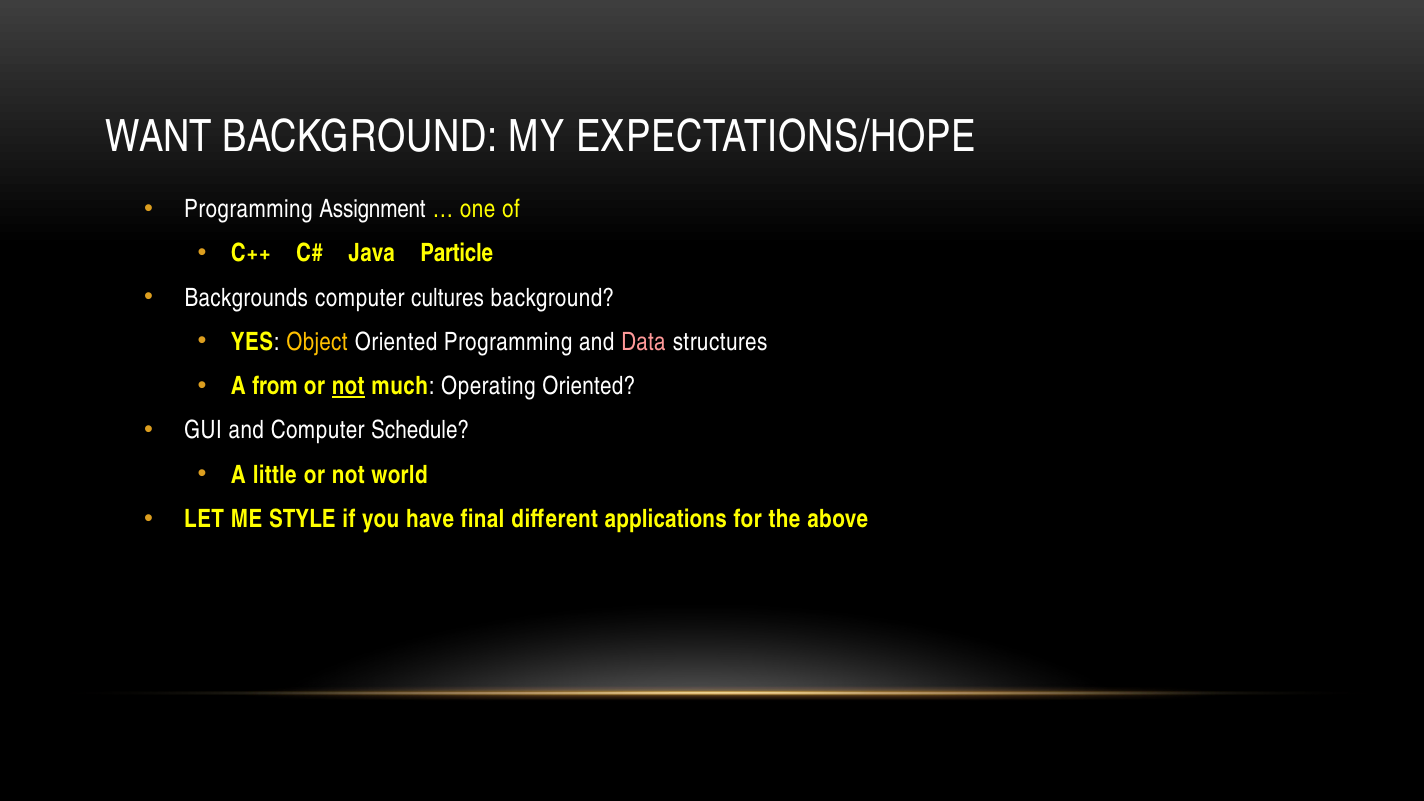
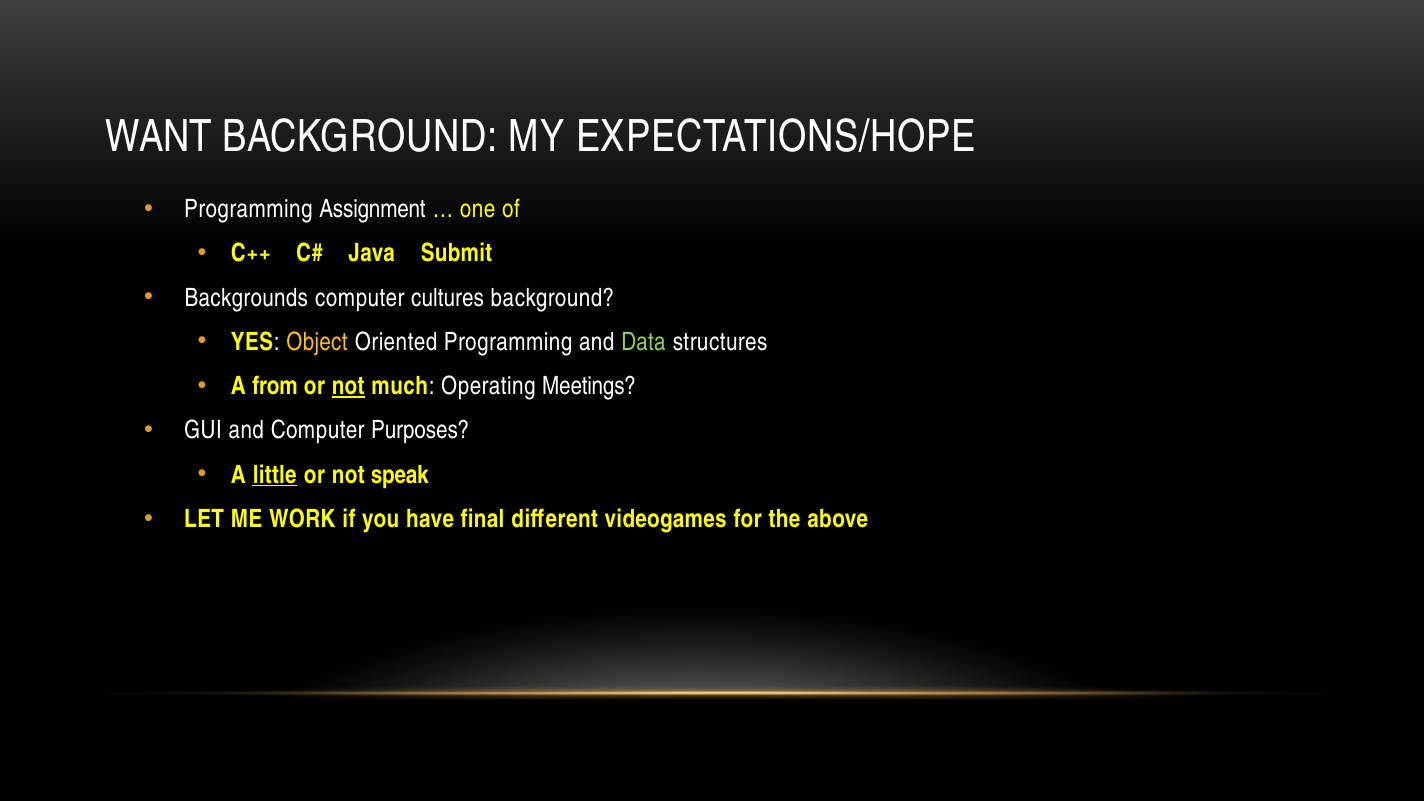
Particle: Particle -> Submit (457, 253)
Data colour: pink -> light green (643, 342)
Operating Oriented: Oriented -> Meetings (589, 386)
Schedule: Schedule -> Purposes (420, 431)
little underline: none -> present (275, 475)
world: world -> speak (400, 475)
STYLE: STYLE -> WORK (302, 519)
applications: applications -> videogames (666, 519)
